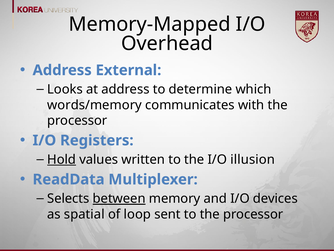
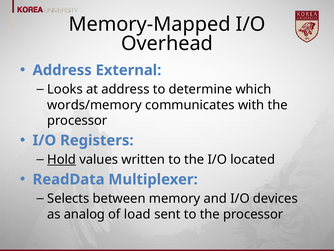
illusion: illusion -> located (253, 159)
between underline: present -> none (119, 198)
spatial: spatial -> analog (84, 214)
loop: loop -> load (137, 214)
